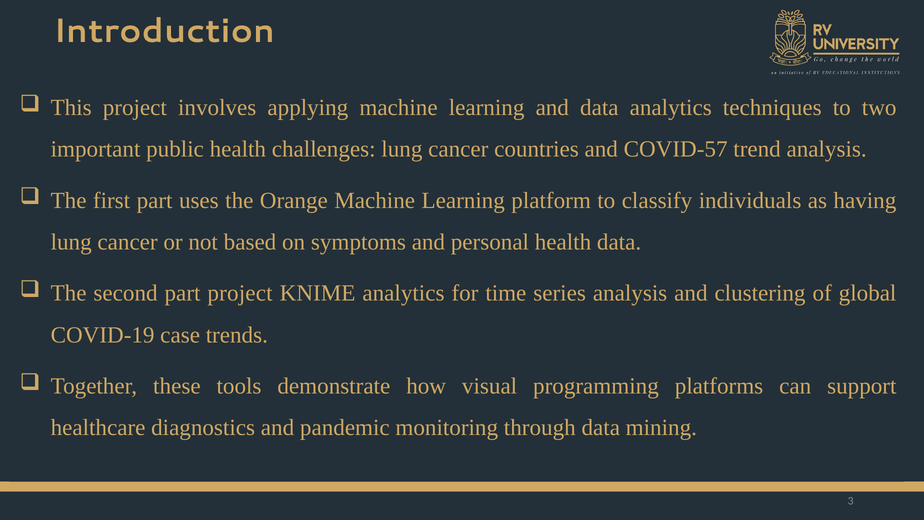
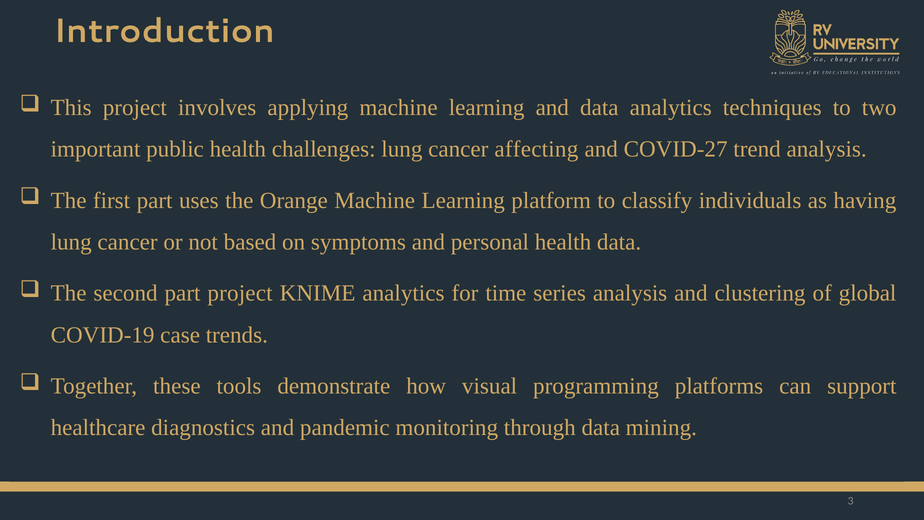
countries: countries -> affecting (536, 149)
COVID-57: COVID-57 -> COVID-27 (676, 149)
